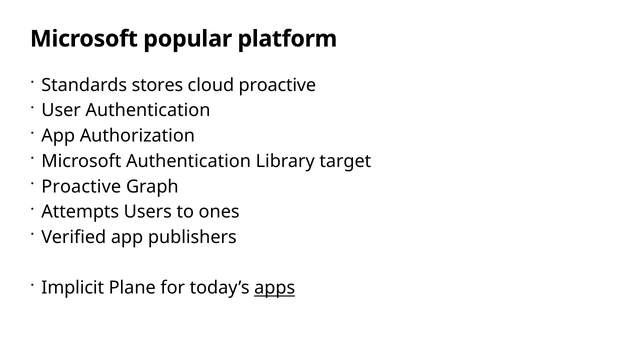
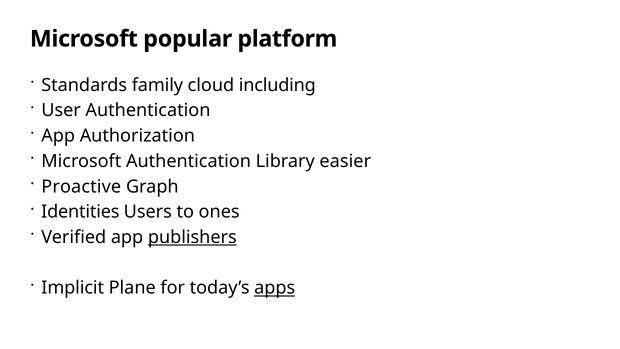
stores: stores -> family (157, 85)
cloud proactive: proactive -> including (277, 85)
target: target -> easier (345, 161)
Attempts: Attempts -> Identities (80, 212)
publishers underline: none -> present (192, 237)
